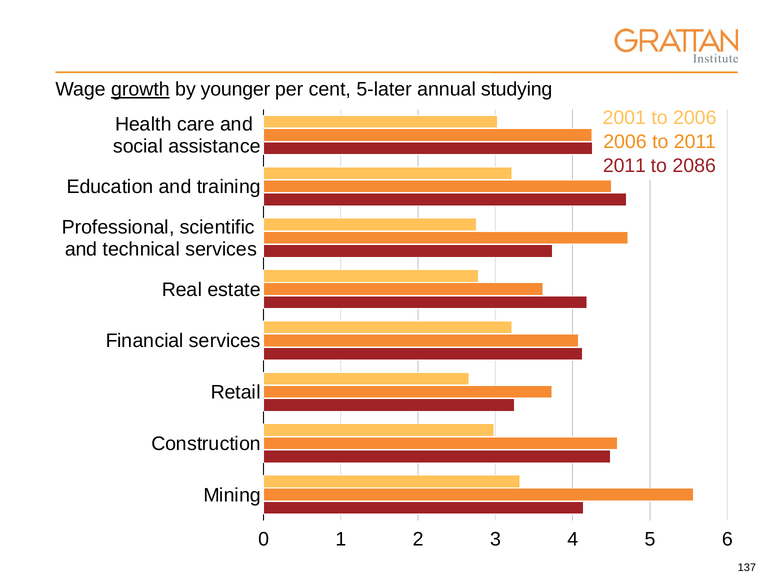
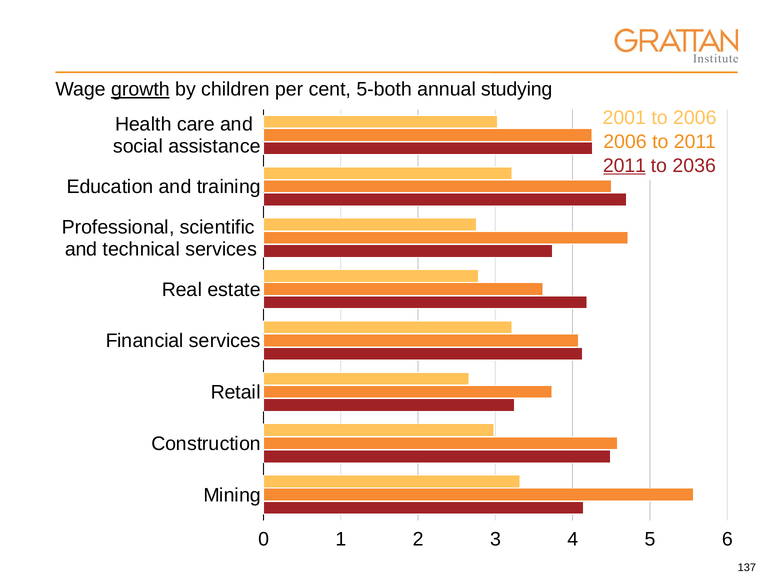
younger: younger -> children (235, 89)
5-later: 5-later -> 5-both (384, 89)
2011 underline: none -> present (624, 165)
2086: 2086 -> 2036 (694, 165)
